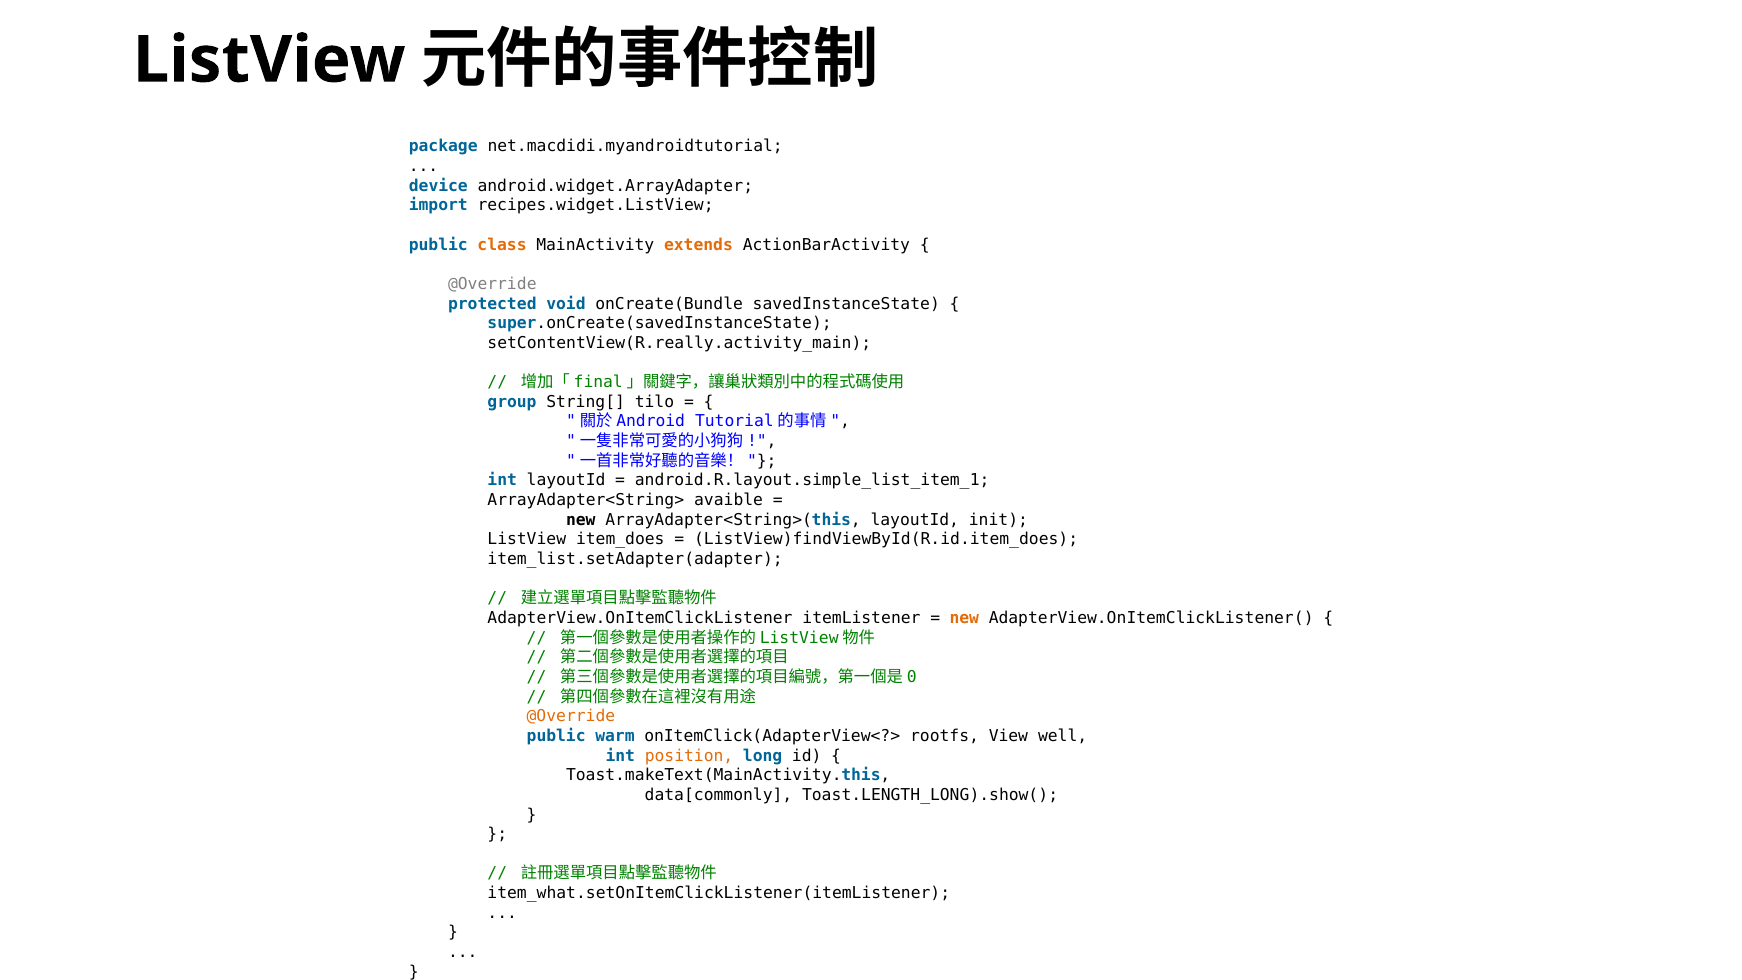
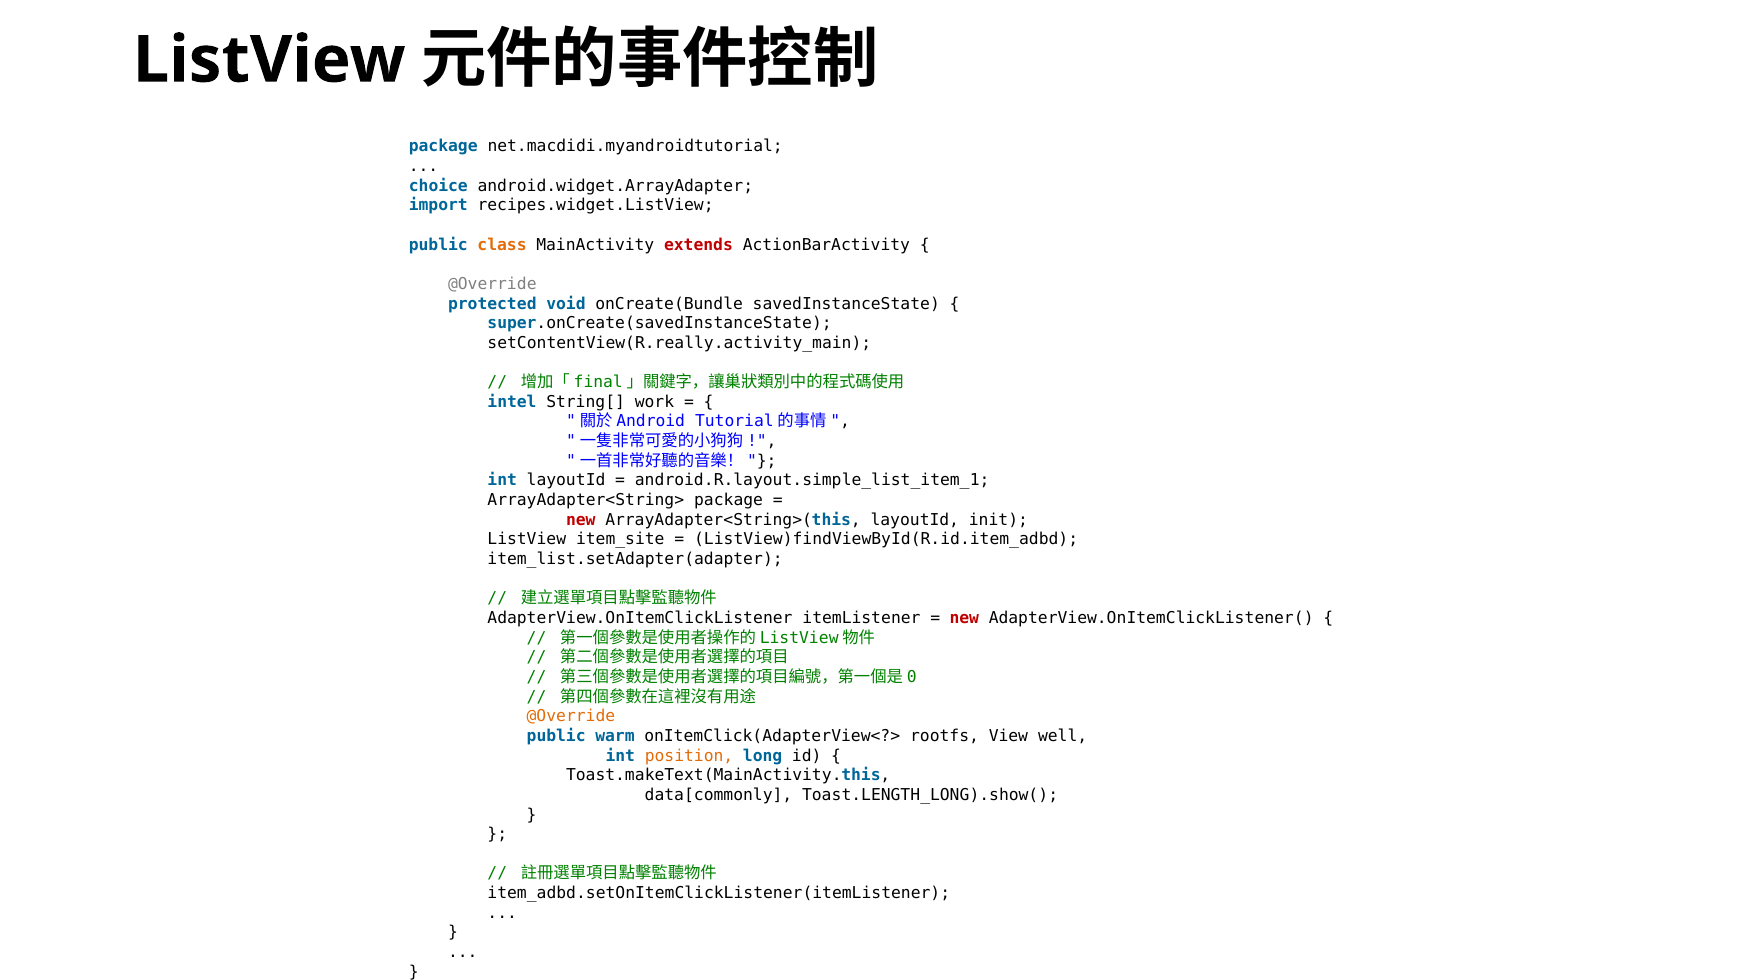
device: device -> choice (438, 186)
extends colour: orange -> red (698, 245)
group: group -> intel (512, 402)
tilo: tilo -> work (654, 402)
ArrayAdapter<String> avaible: avaible -> package (729, 500)
new colour: black -> red (581, 520)
item_does: item_does -> item_site (620, 539)
ListView)findViewById(R.id.item_does: ListView)findViewById(R.id.item_does -> ListView)findViewById(R.id.item_adbd (886, 539)
new colour: orange -> red (964, 618)
item_what.setOnItemClickListener(itemListener: item_what.setOnItemClickListener(itemListener -> item_adbd.setOnItemClickListener(itemListener (719, 893)
